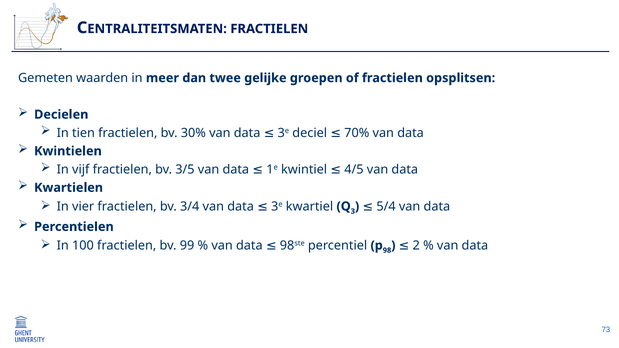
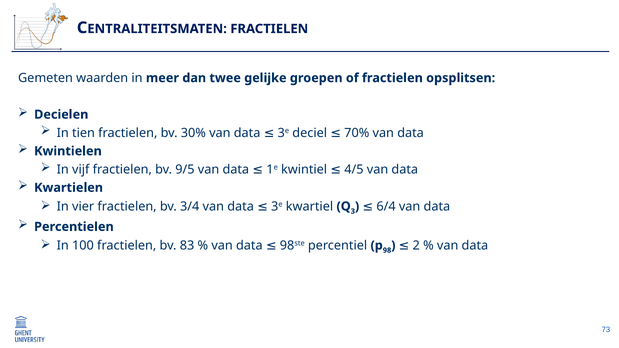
3/5: 3/5 -> 9/5 (185, 169)
5/4: 5/4 -> 6/4 (386, 206)
99: 99 -> 83 (187, 246)
